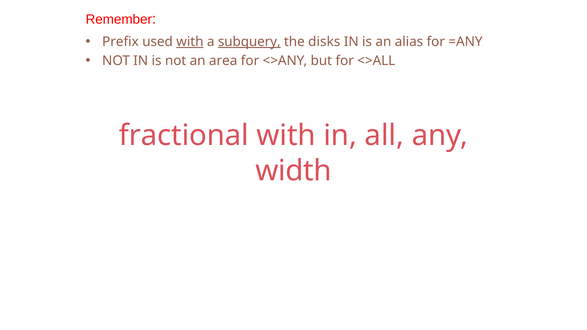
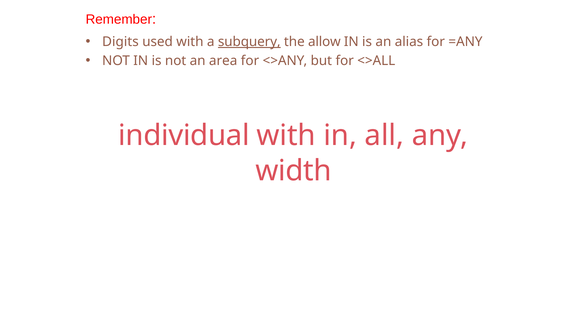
Prefix: Prefix -> Digits (120, 42)
with underline: present -> none (190, 42)
disks: disks -> allow (324, 42)
fractional: fractional -> individual (184, 136)
